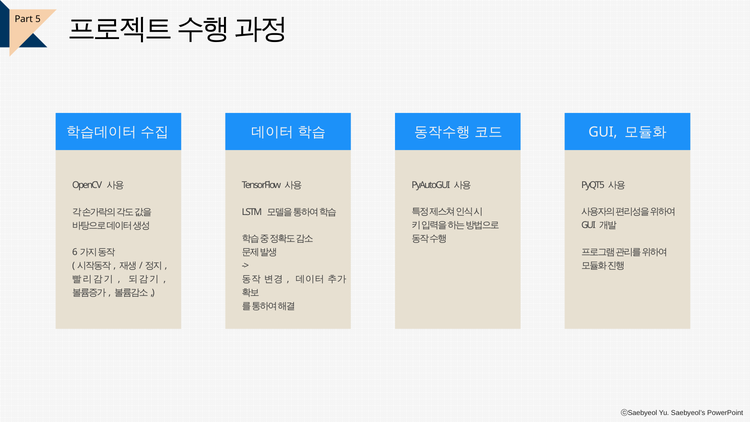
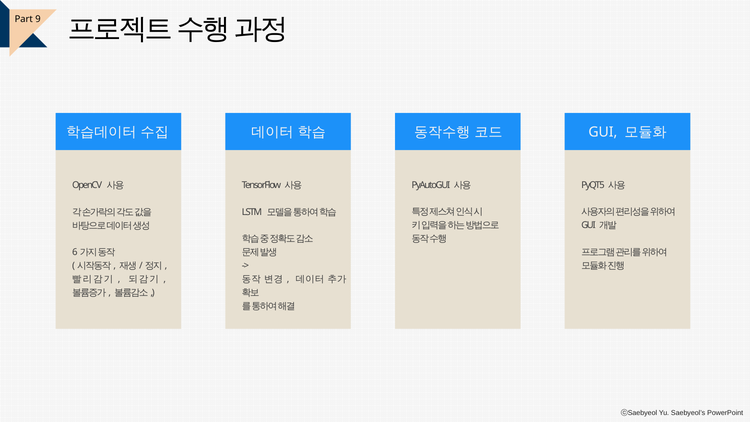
5: 5 -> 9 (38, 19)
